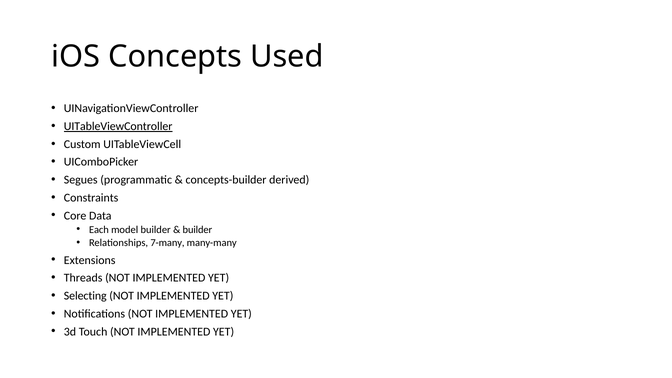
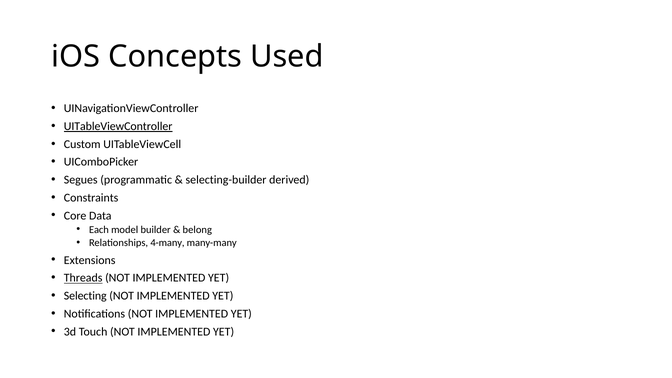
concepts-builder: concepts-builder -> selecting-builder (226, 180)
builder: builder -> belong (197, 230)
7-many: 7-many -> 4-many (167, 243)
Threads underline: none -> present (83, 278)
